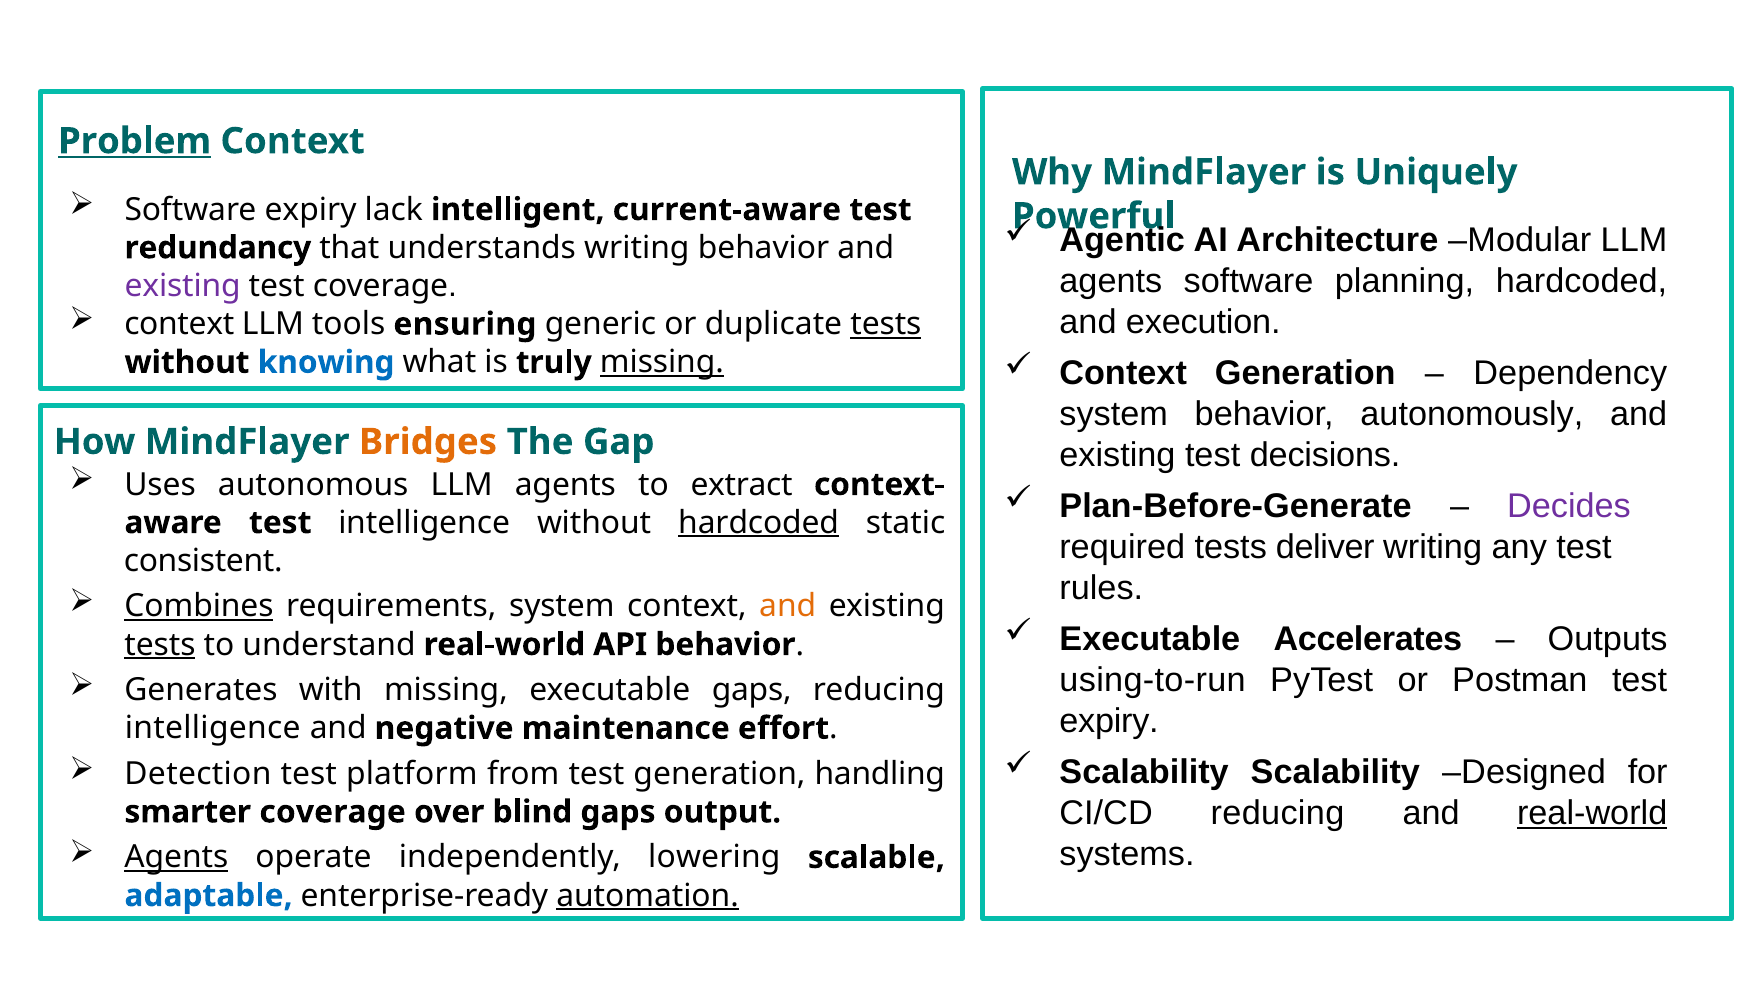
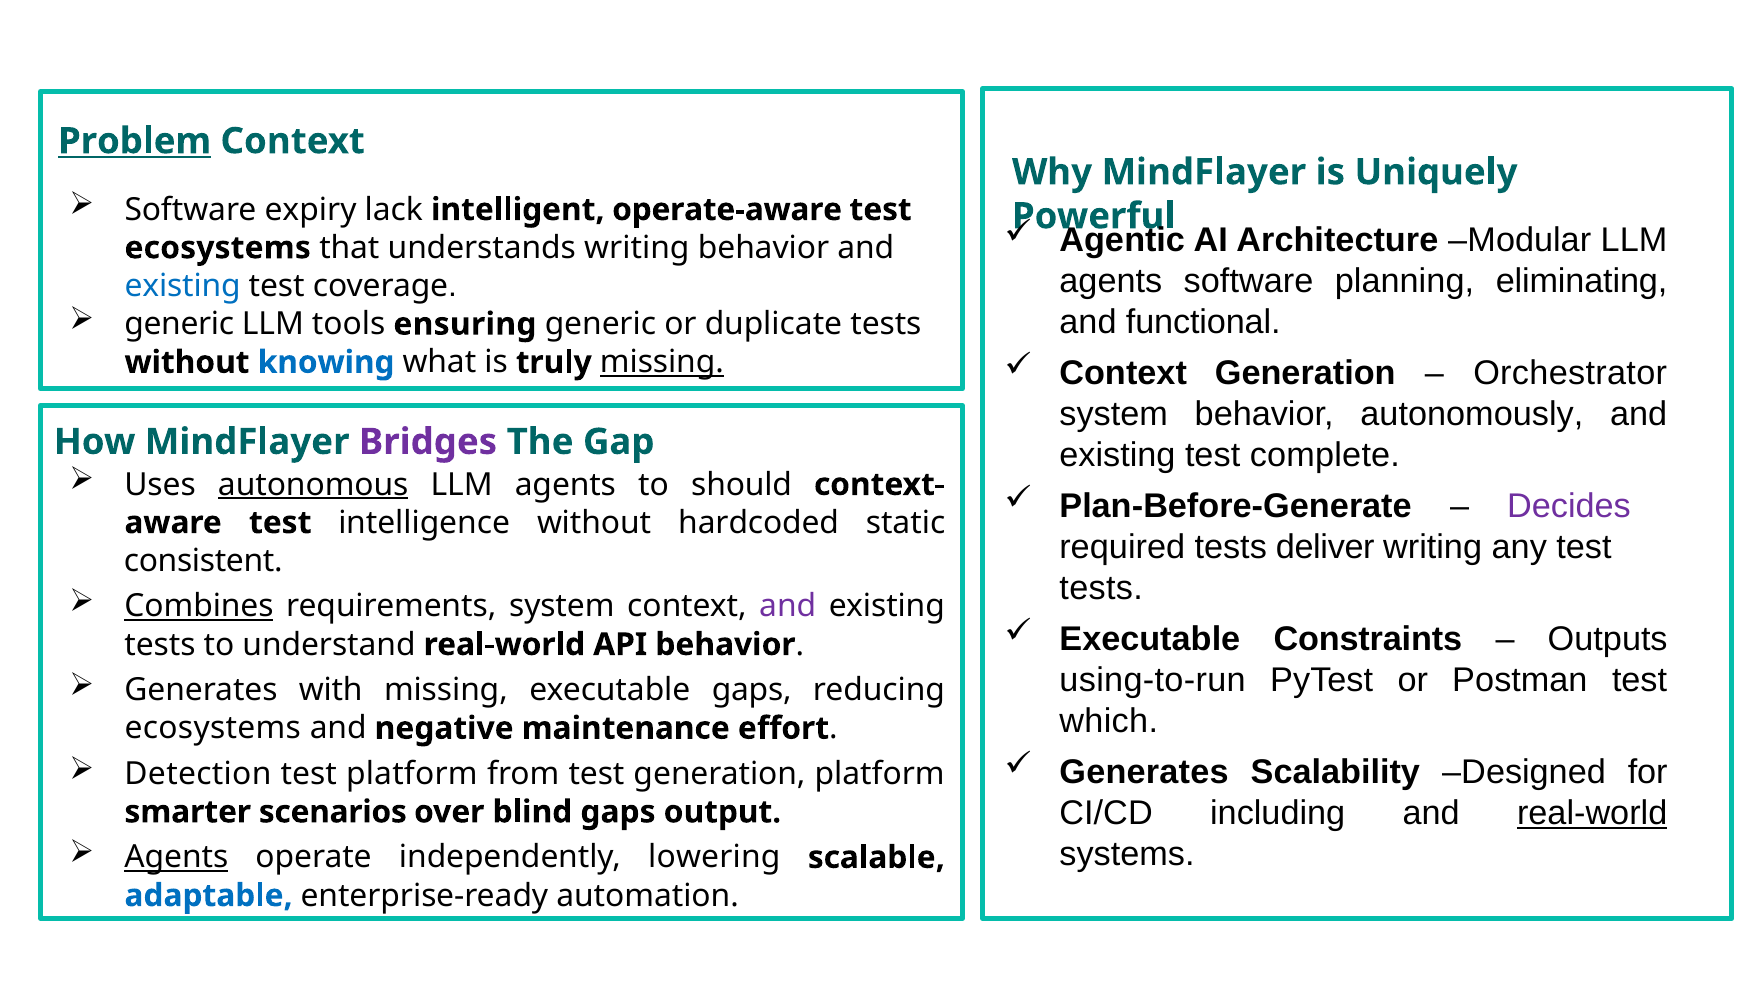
current-aware: current-aware -> operate-aware (727, 210)
redundancy: redundancy -> ecosystems (218, 248)
planning hardcoded: hardcoded -> eliminating (1582, 281)
existing colour: purple -> blue (183, 286)
execution: execution -> functional (1203, 322)
context: context -> generic (179, 324)
tests underline: present -> none (886, 324)
Dependency: Dependency -> Orchestrator (1570, 373)
Bridges colour: orange -> purple (428, 442)
decisions: decisions -> complete (1325, 455)
autonomous underline: none -> present (313, 485)
extract: extract -> should (742, 485)
hardcoded underline: present -> none (759, 523)
rules: rules -> tests (1101, 588)
and colour: orange -> purple (788, 606)
Accelerates: Accelerates -> Constraints (1368, 639)
tests underline: present -> none (160, 645)
expiry: expiry -> which (1109, 721)
intelligence: intelligence -> ecosystems (213, 728)
Scalability: Scalability -> Generates (1144, 772)
generation handling: handling -> platform (880, 774)
CI/CD reducing: reducing -> including (1278, 813)
smarter coverage: coverage -> scenarios (333, 812)
automation underline: present -> none (648, 896)
